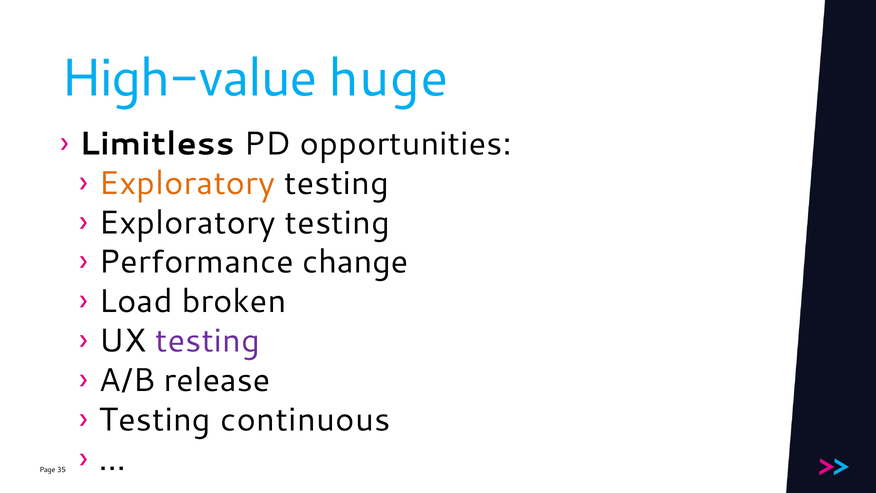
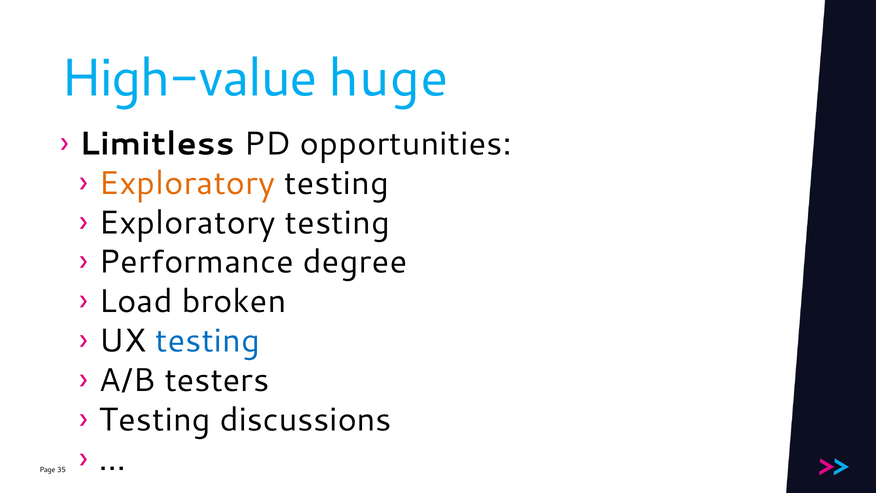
change: change -> degree (355, 262)
testing colour: purple -> blue (208, 341)
release: release -> testers (217, 380)
continuous: continuous -> discussions (306, 420)
